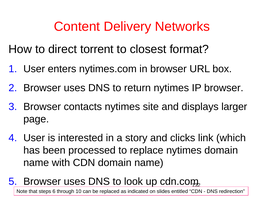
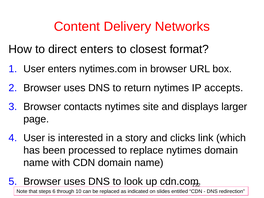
direct torrent: torrent -> enters (97, 49)
IP browser: browser -> accepts (224, 88)
